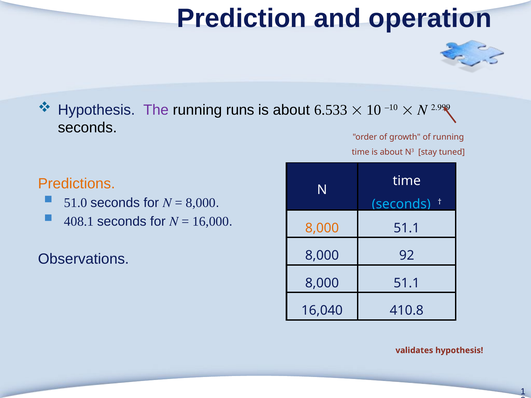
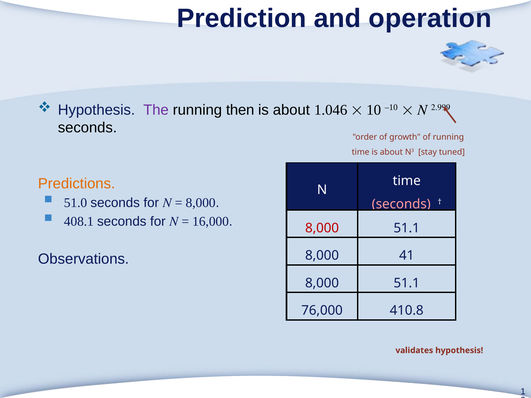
runs: runs -> then (240, 110)
6.533: 6.533 -> 1.046 (331, 110)
seconds colour: light blue -> pink (401, 204)
8,000 colour: orange -> red (322, 228)
92: 92 -> 41 (407, 256)
16,040: 16,040 -> 76,000 (322, 311)
